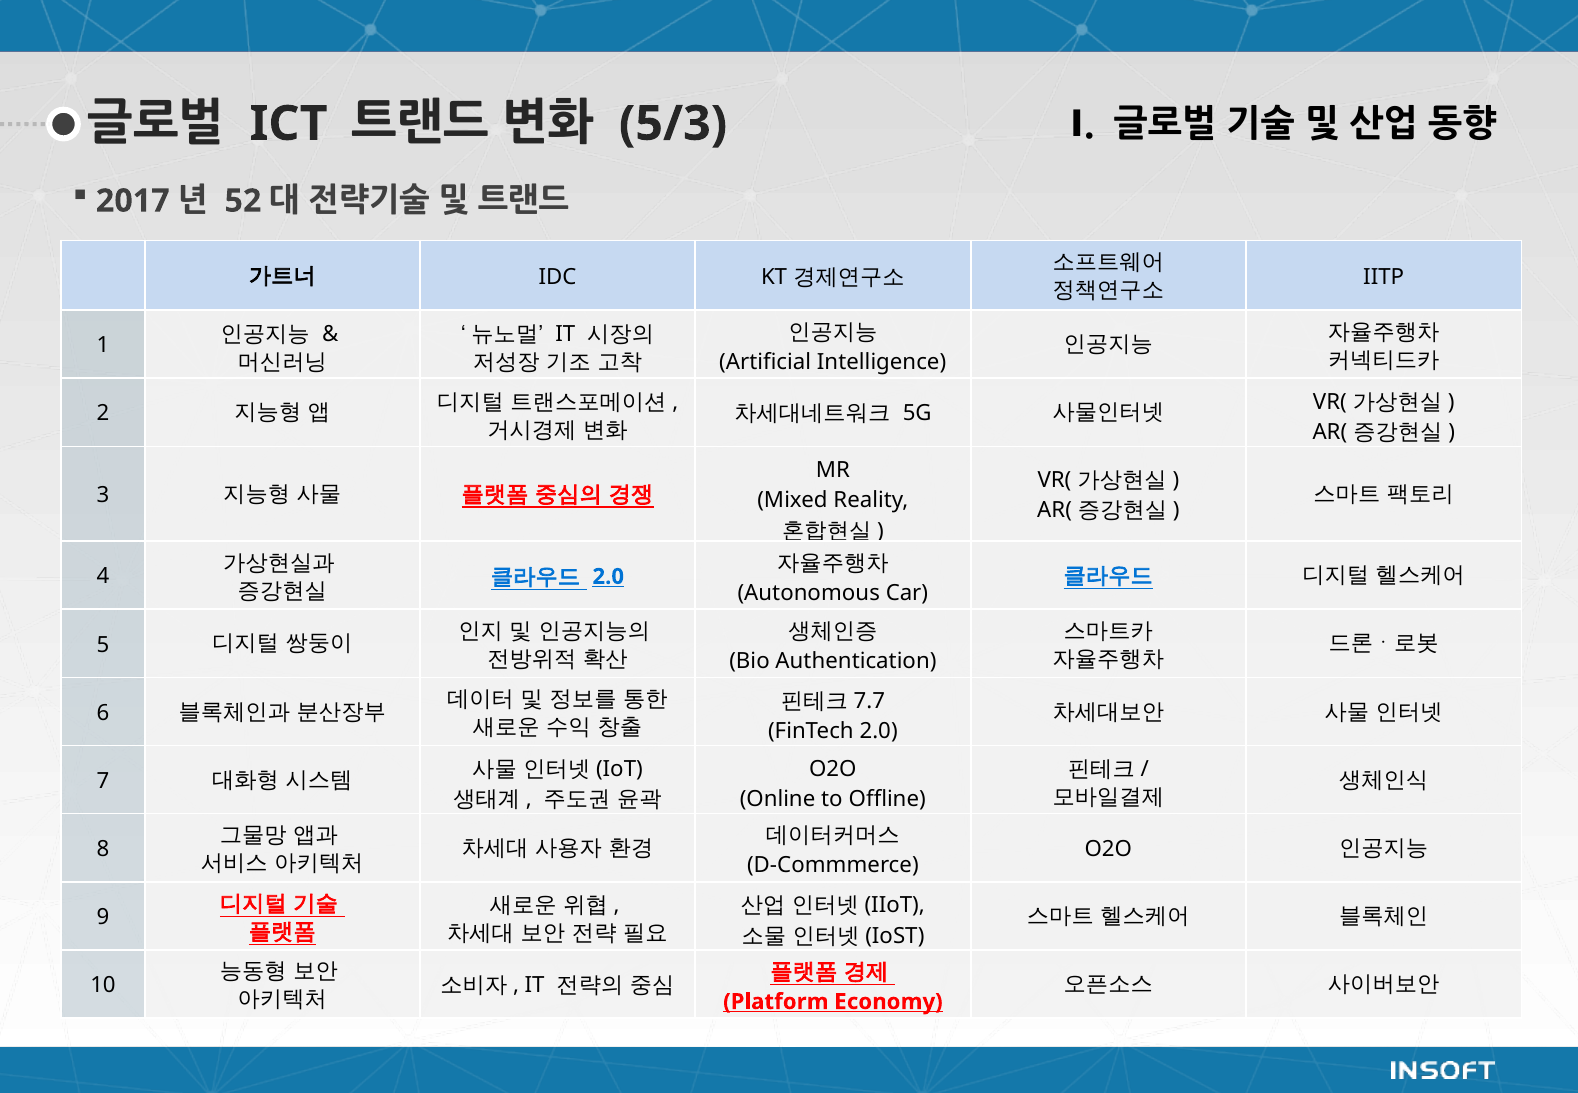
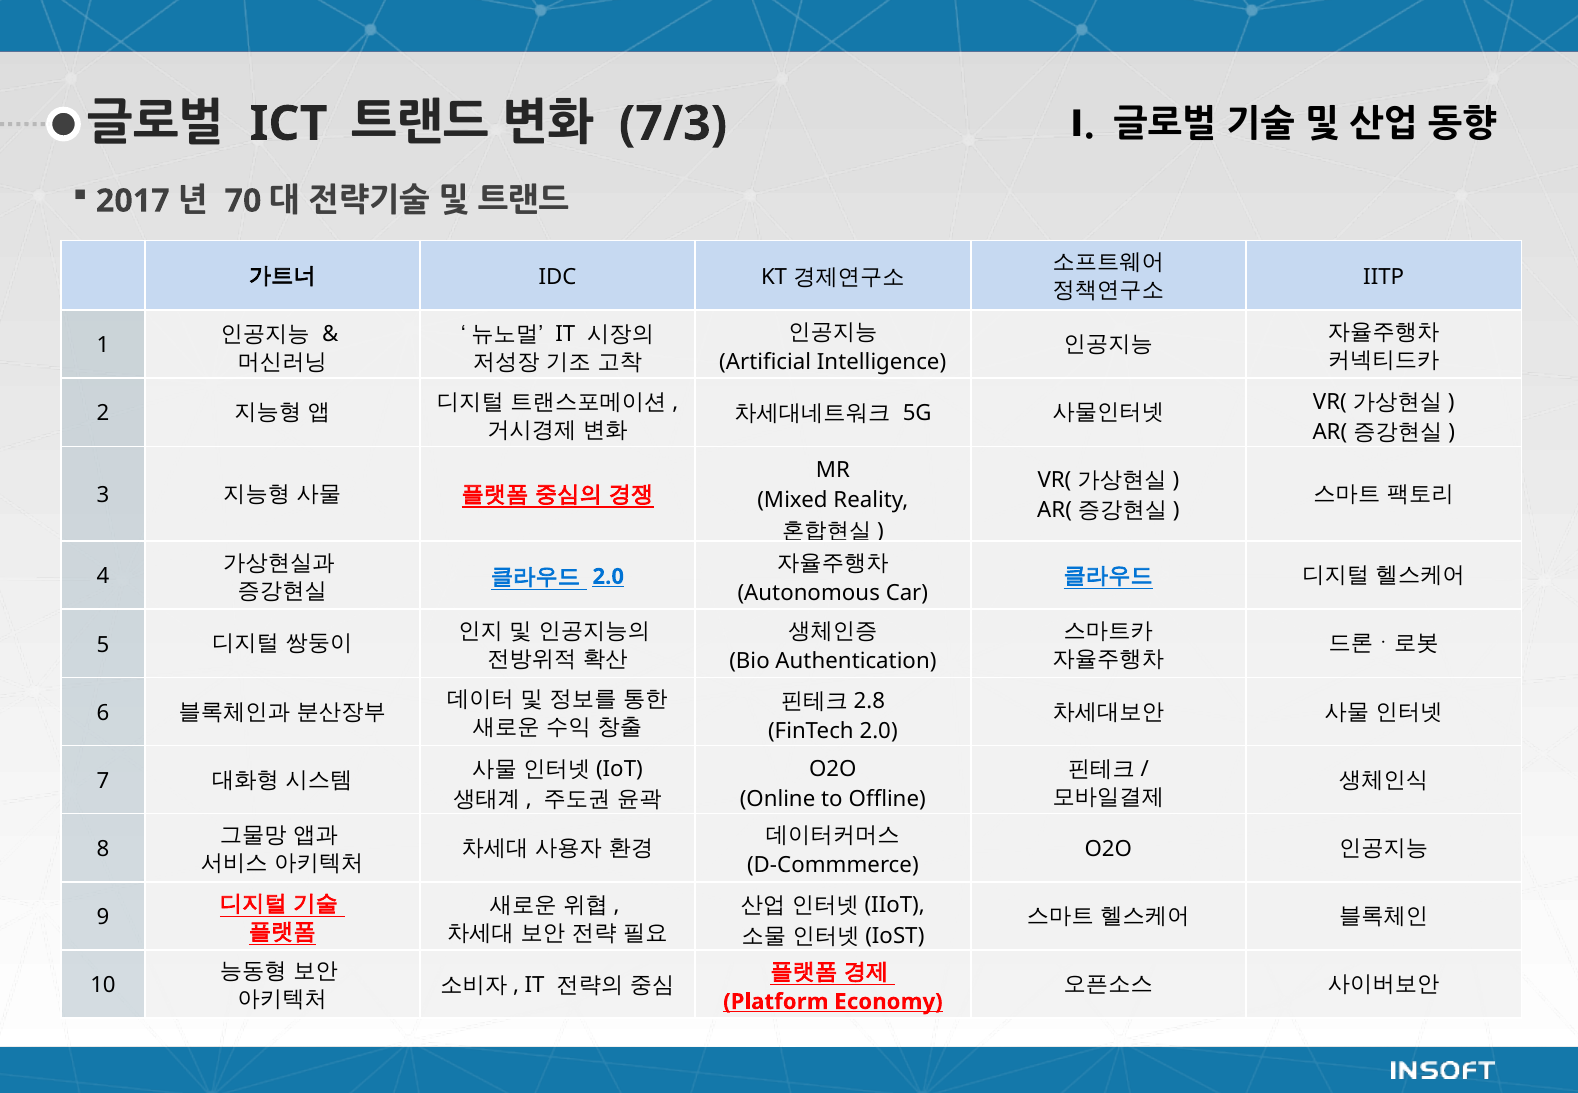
5/3: 5/3 -> 7/3 (673, 124)
52: 52 -> 70 (243, 201)
7.7: 7.7 -> 2.8 (869, 701)
